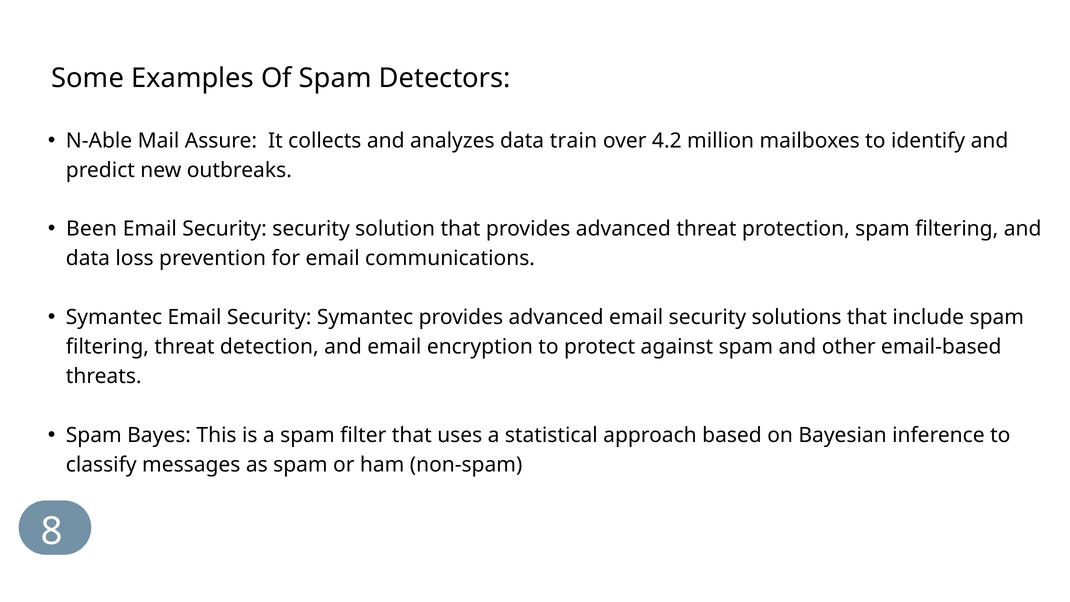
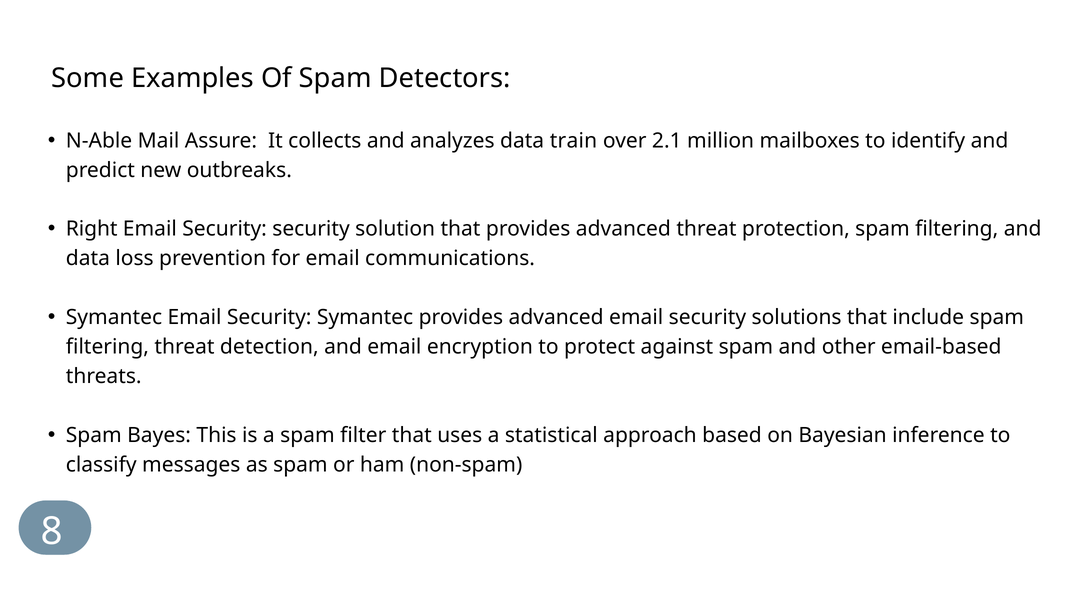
4.2: 4.2 -> 2.1 (667, 141)
Been: Been -> Right (92, 229)
